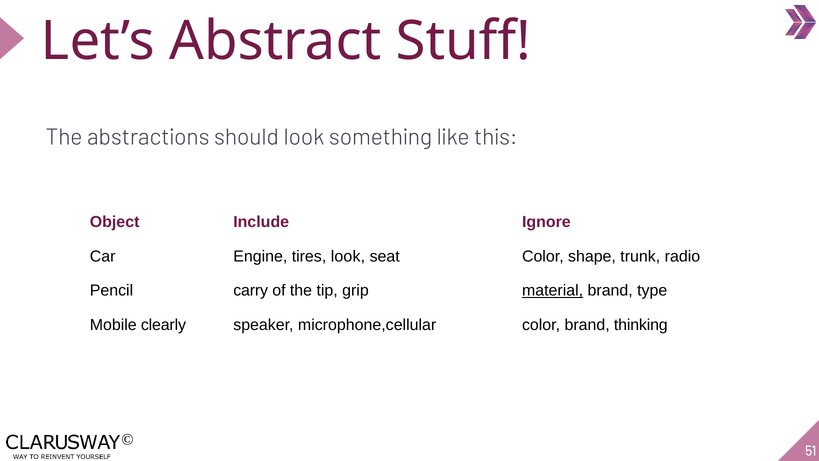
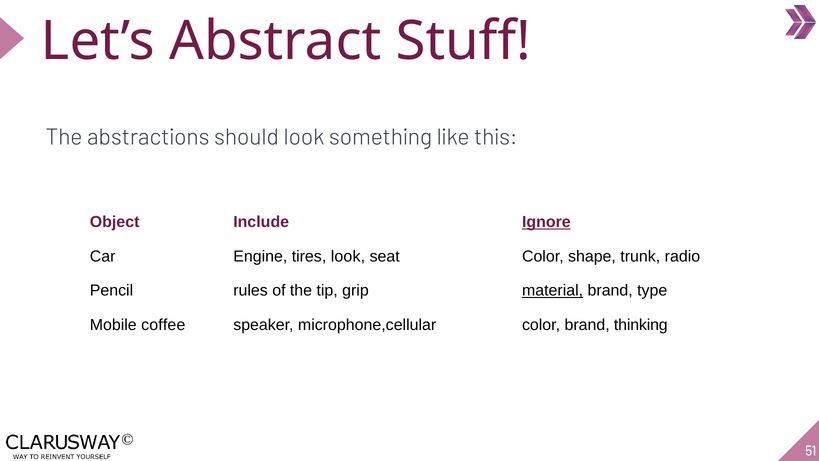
Ignore underline: none -> present (546, 222)
carry: carry -> rules (251, 290)
clearly: clearly -> coffee (163, 325)
